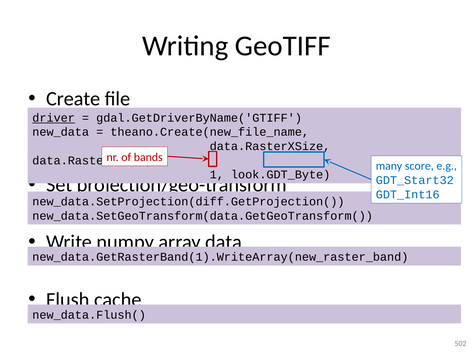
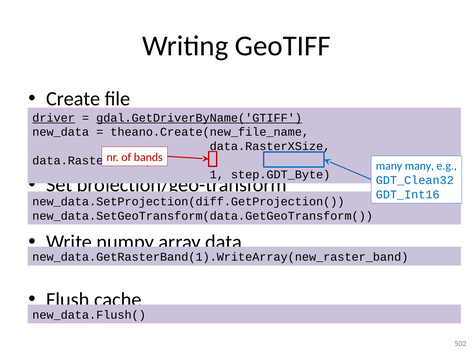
gdal.GetDriverByName('GTIFF underline: none -> present (199, 118)
many score: score -> many (419, 166)
look.GDT_Byte: look.GDT_Byte -> step.GDT_Byte (281, 175)
GDT_Start32: GDT_Start32 -> GDT_Clean32 (415, 180)
